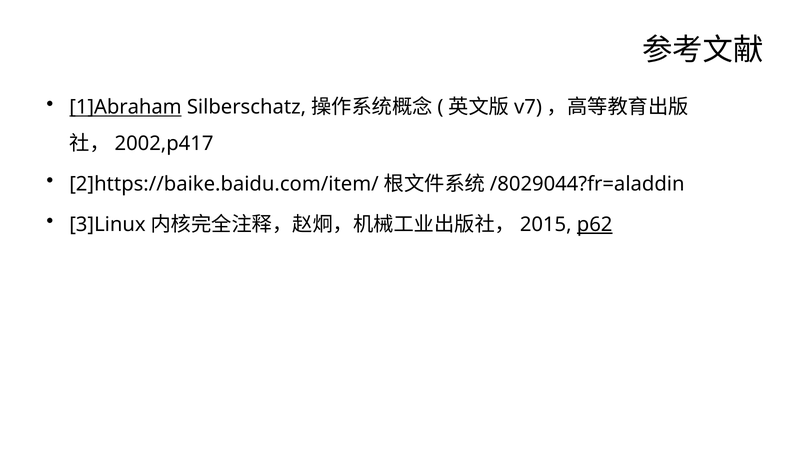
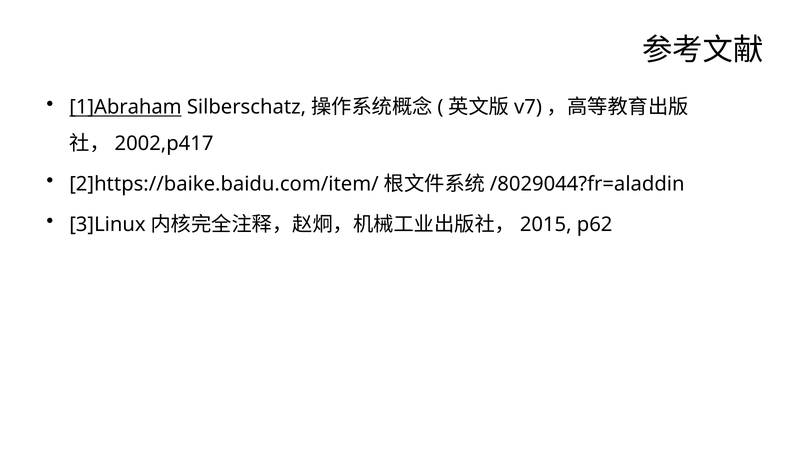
p62 underline: present -> none (595, 225)
